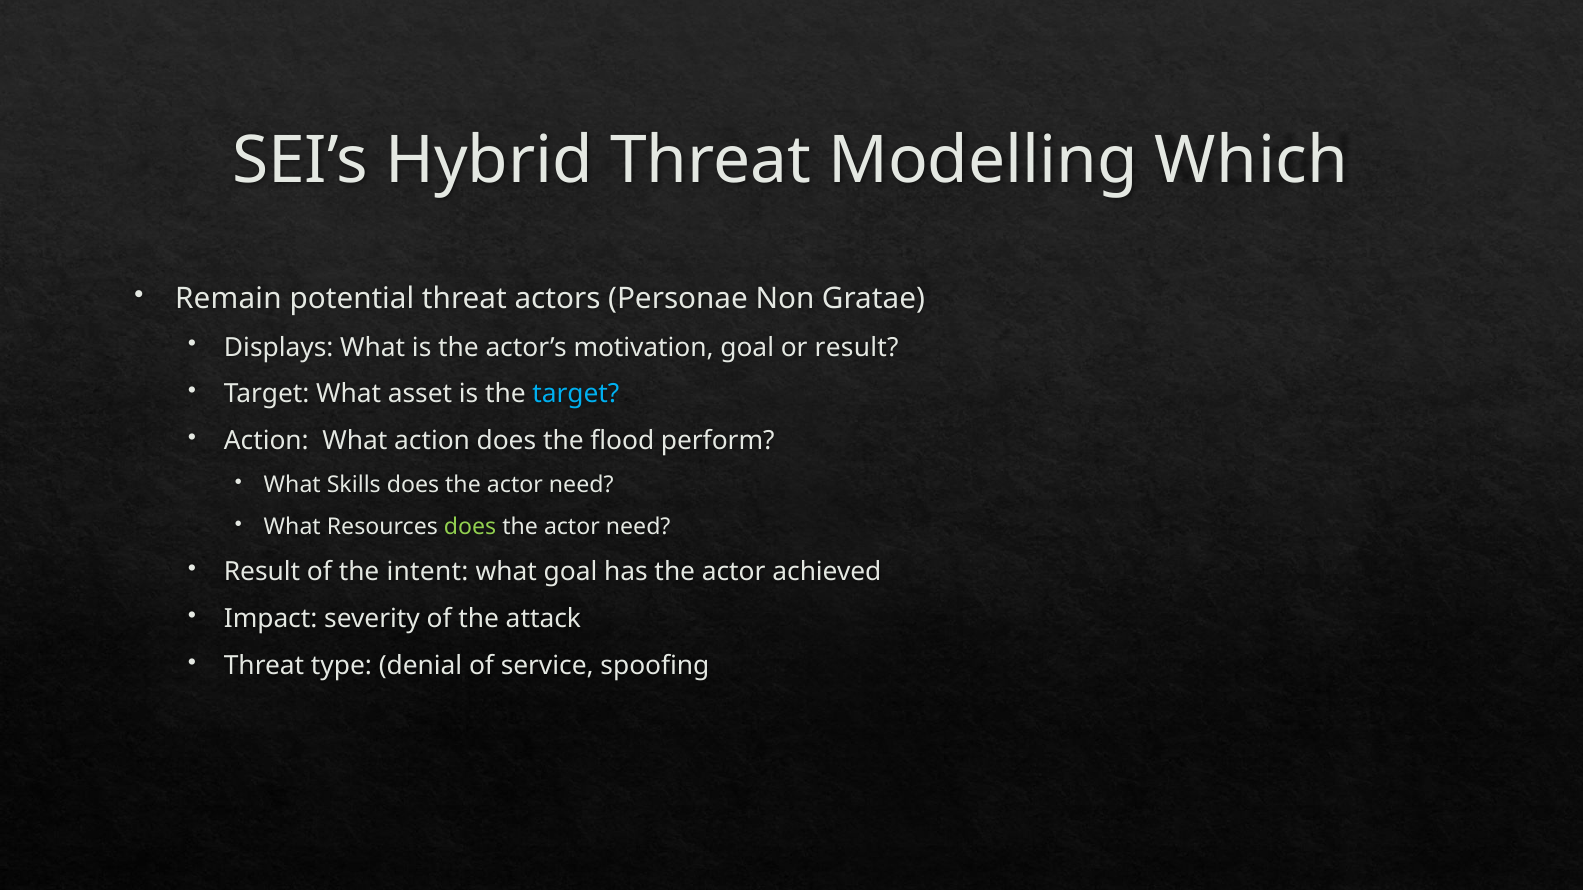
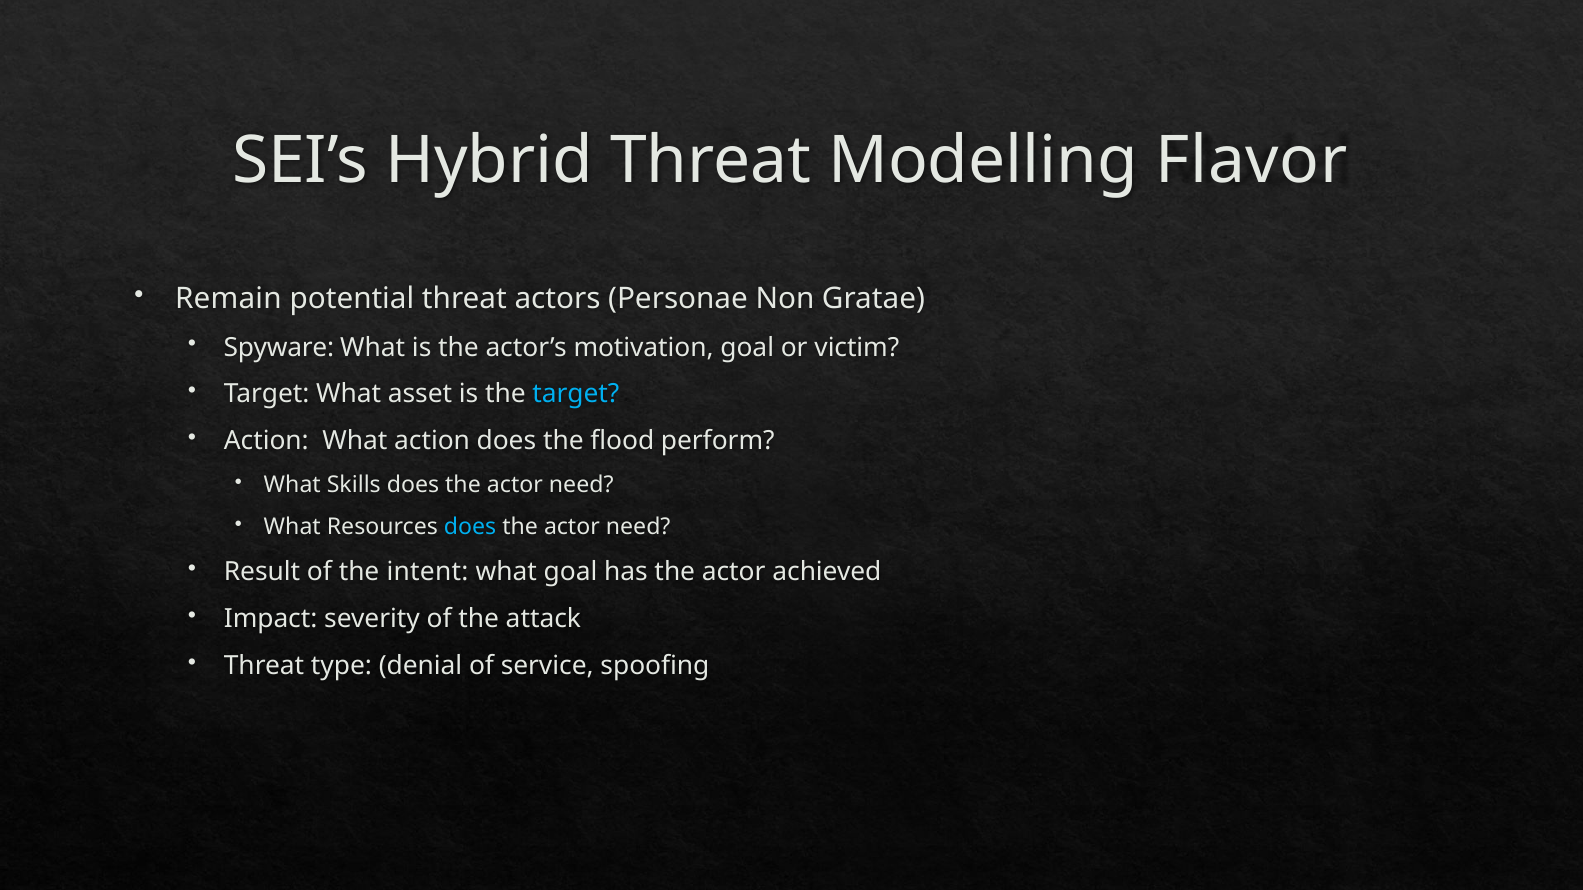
Which: Which -> Flavor (1252, 160)
Displays: Displays -> Spyware (279, 348)
or result: result -> victim (857, 348)
does colour: light green -> light blue (470, 527)
